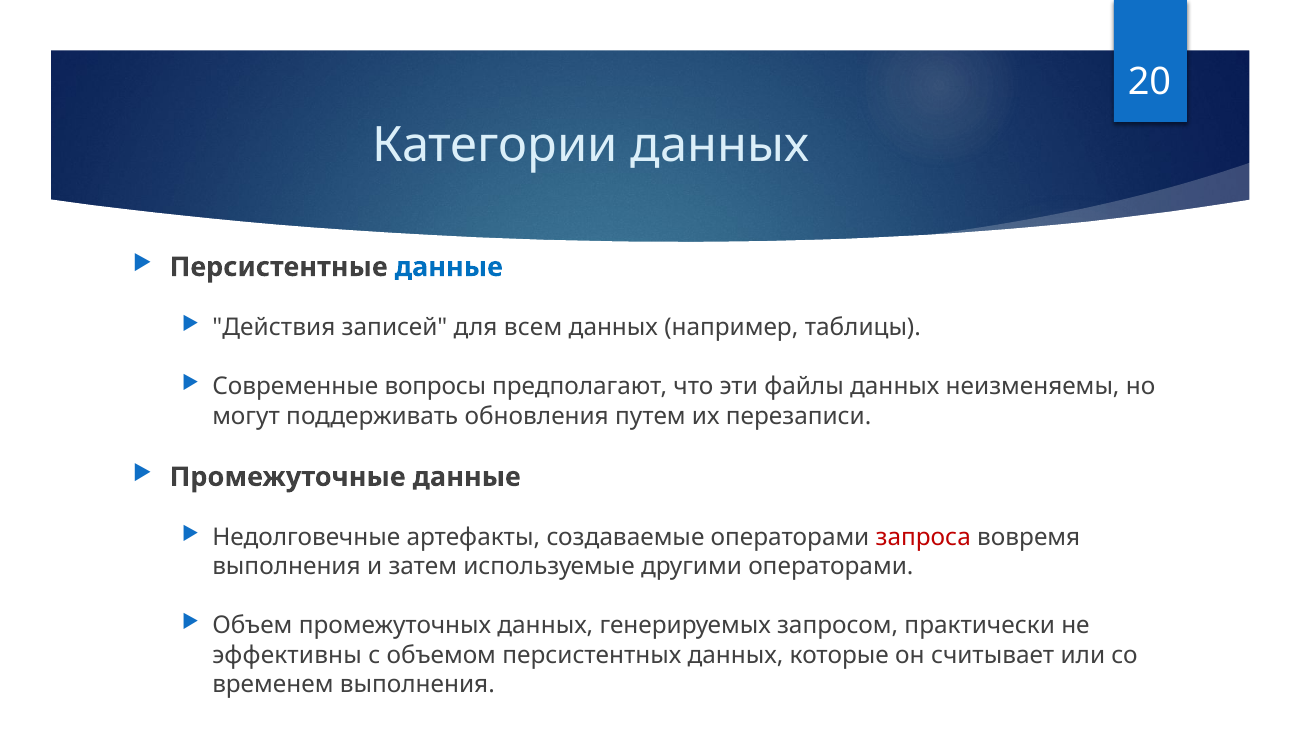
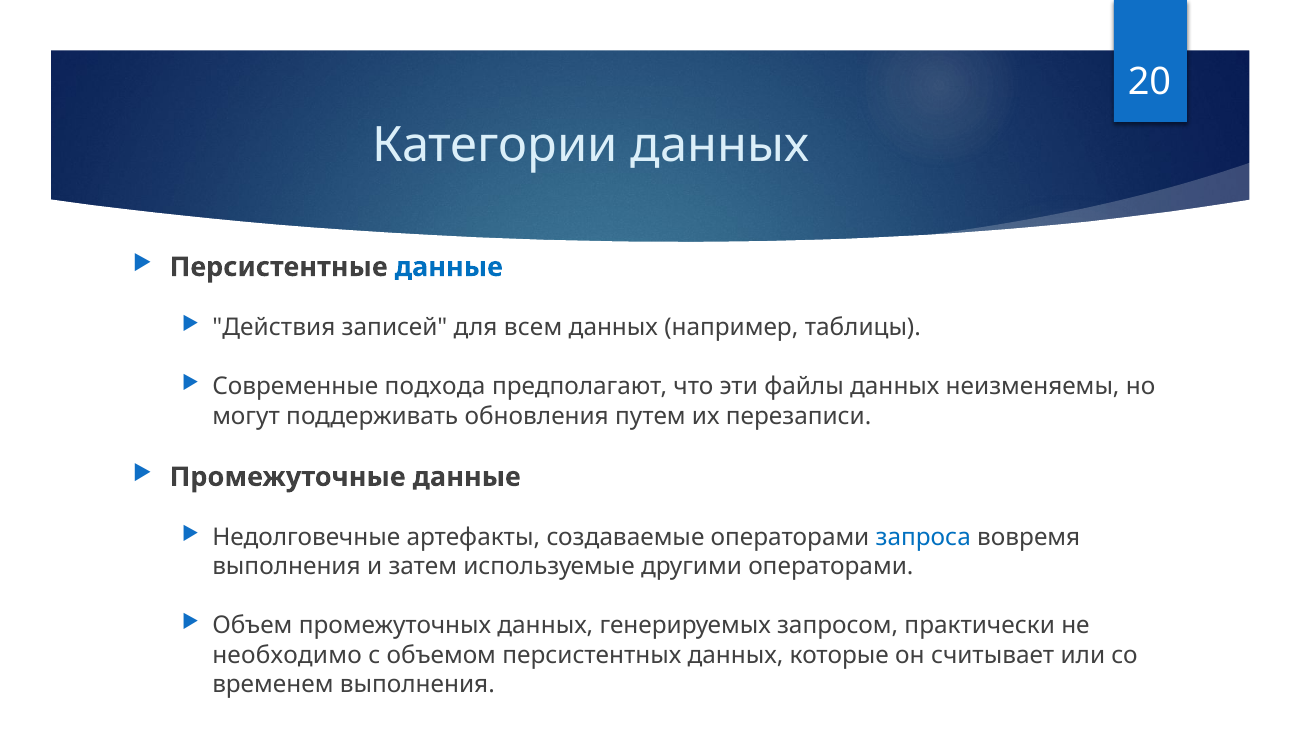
вопросы: вопросы -> подхода (435, 387)
запроса colour: red -> blue (923, 537)
эффективны: эффективны -> необходимо (287, 655)
